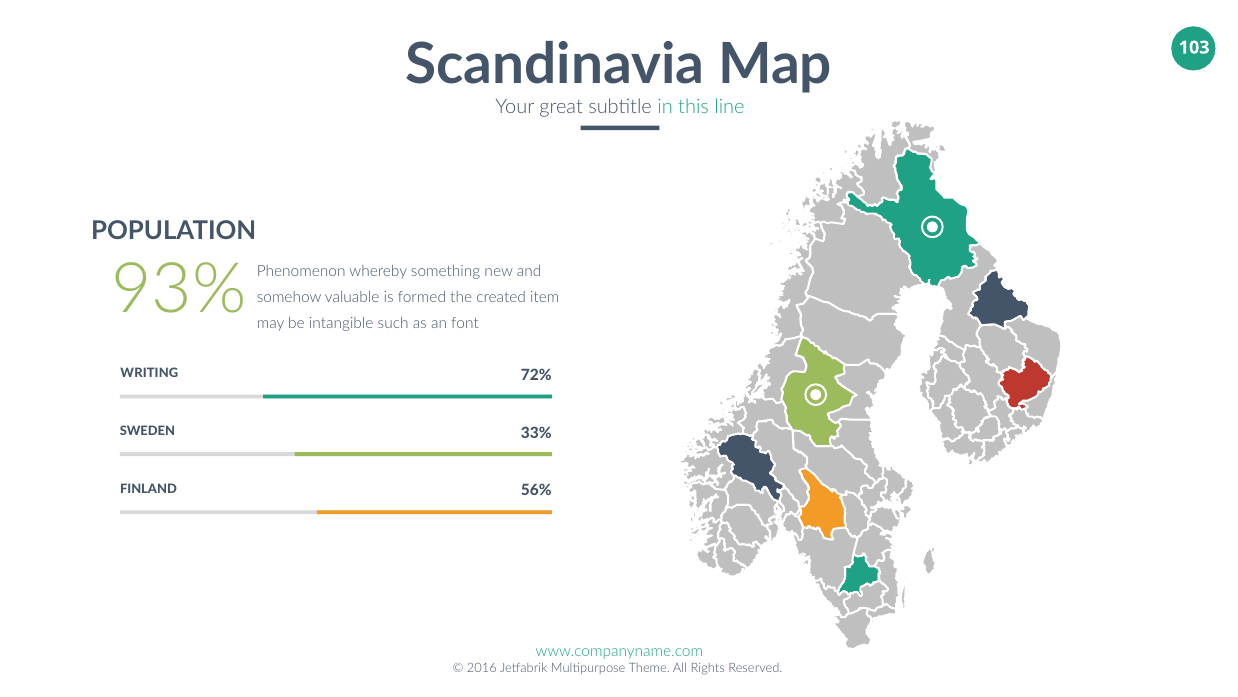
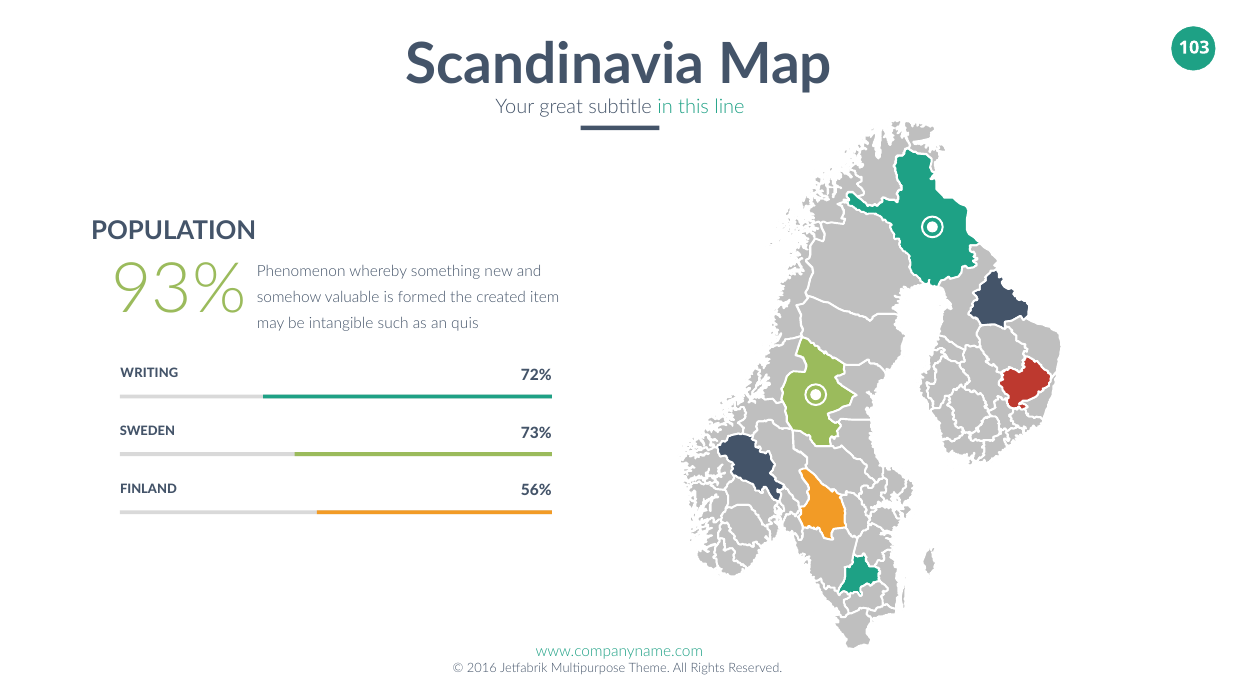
font: font -> quis (465, 323)
33%: 33% -> 73% (536, 433)
